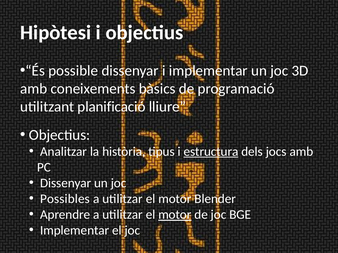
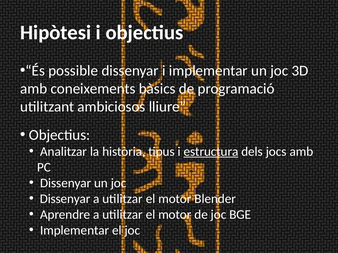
planificació: planificació -> ambiciosos (111, 107)
Possibles: Possibles -> Dissenyar (65, 199)
motor underline: present -> none (175, 215)
